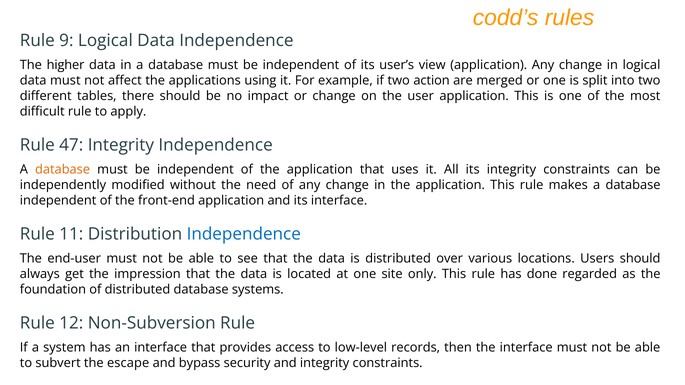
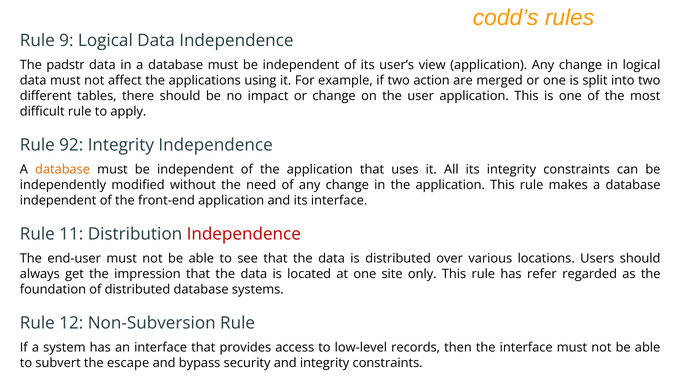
higher: higher -> padstr (66, 65)
47: 47 -> 92 (71, 145)
Independence colour: blue -> red (244, 234)
done: done -> refer (542, 274)
